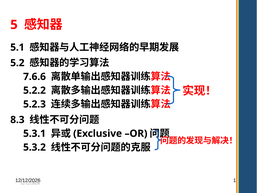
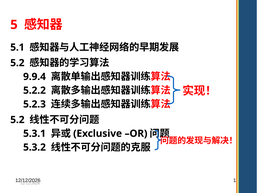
7.6.6: 7.6.6 -> 9.9.4 (34, 77)
8.3: 8.3 -> 5.2 (17, 120)
